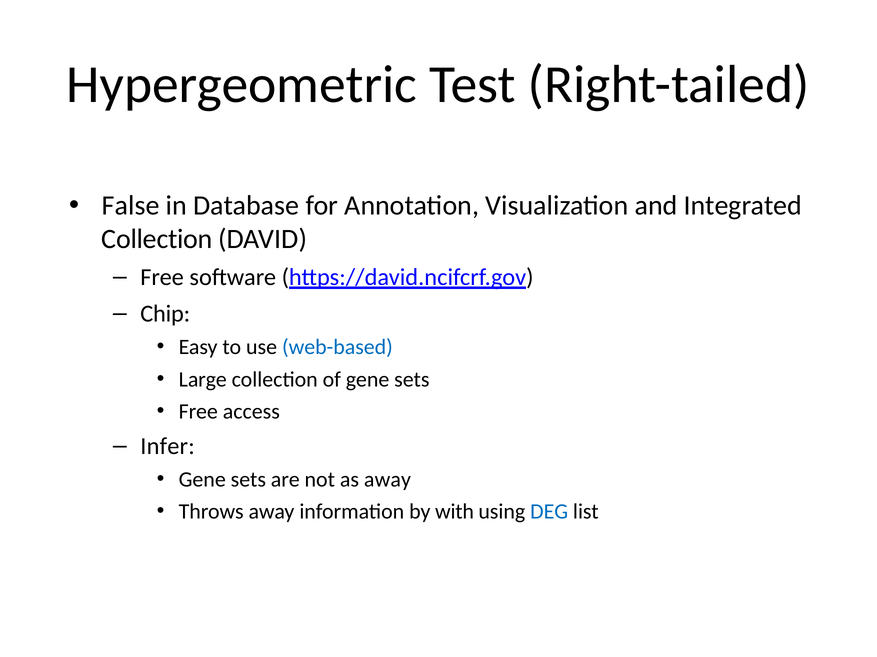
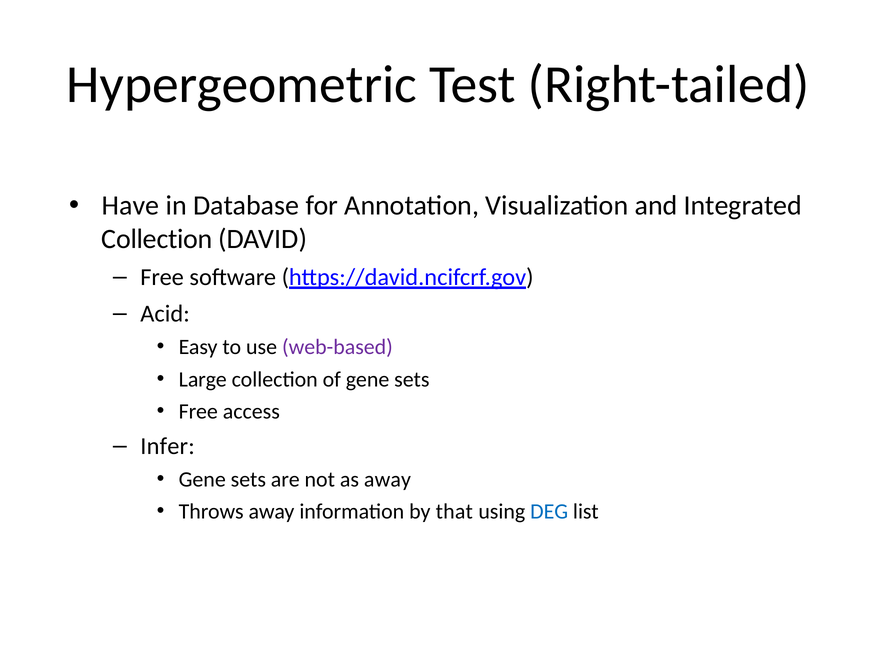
False: False -> Have (131, 206)
Chip: Chip -> Acid (165, 314)
web-based colour: blue -> purple (337, 348)
with: with -> that (454, 512)
